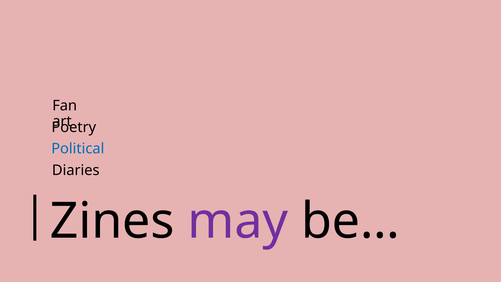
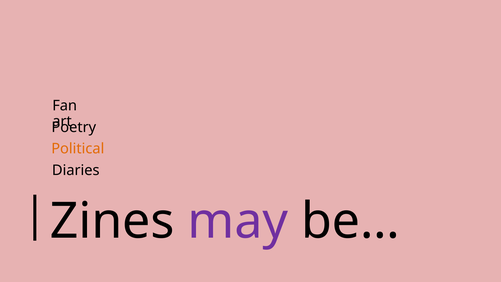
Political colour: blue -> orange (78, 149)
